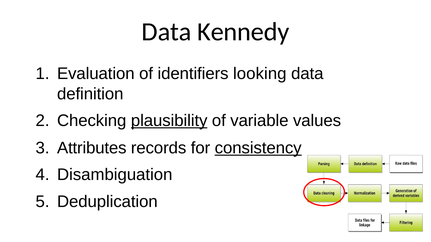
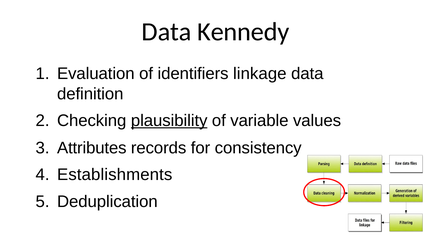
looking: looking -> linkage (260, 74)
consistency underline: present -> none (258, 148)
Disambiguation: Disambiguation -> Establishments (115, 175)
